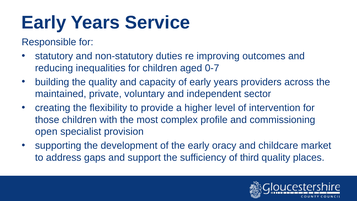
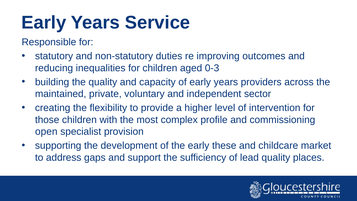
0-7: 0-7 -> 0-3 (212, 68)
oracy: oracy -> these (224, 145)
third: third -> lead (249, 157)
